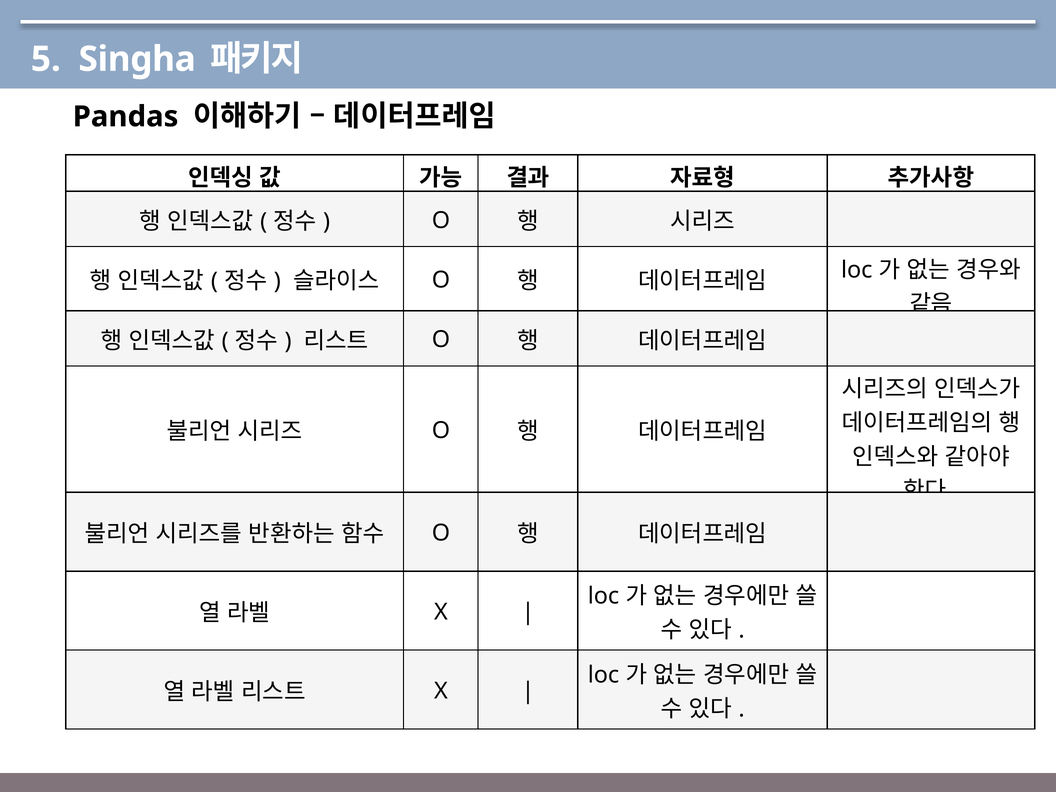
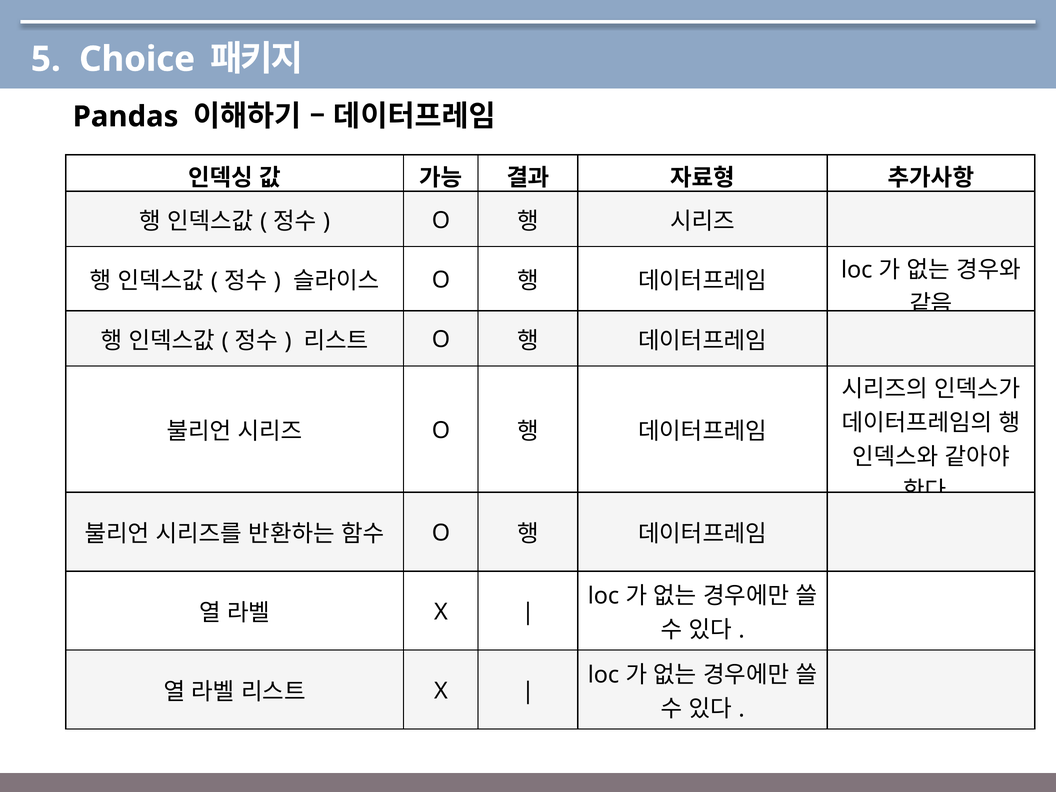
Singha: Singha -> Choice (137, 59)
